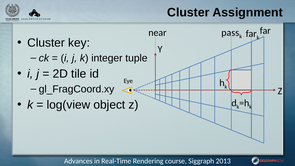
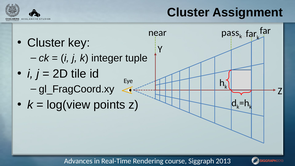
object: object -> points (109, 105)
